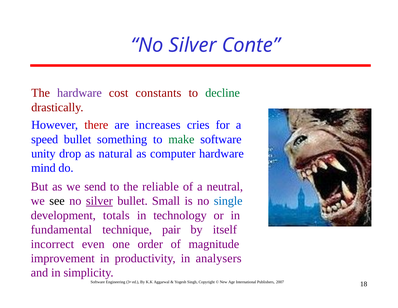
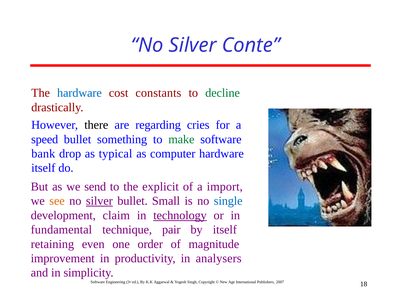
hardware colour: purple -> blue (79, 93)
there colour: red -> black (96, 125)
increases: increases -> regarding (158, 125)
unity: unity -> bank (43, 153)
natural: natural -> typical (116, 153)
mind: mind -> itself (43, 168)
reliable: reliable -> explicit (161, 186)
neutral: neutral -> import (225, 186)
see colour: black -> orange (57, 201)
totals: totals -> claim (116, 215)
technology underline: none -> present (180, 215)
incorrect: incorrect -> retaining (52, 244)
